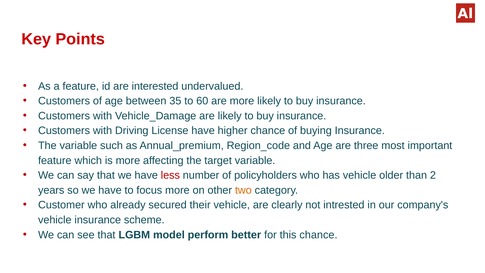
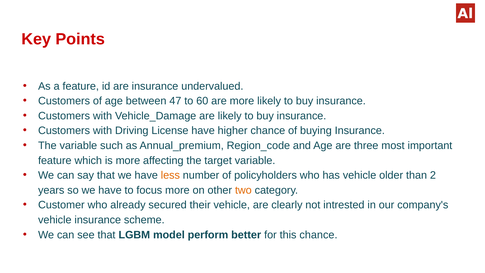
are interested: interested -> insurance (155, 86)
35: 35 -> 47 (175, 101)
less colour: red -> orange (170, 175)
